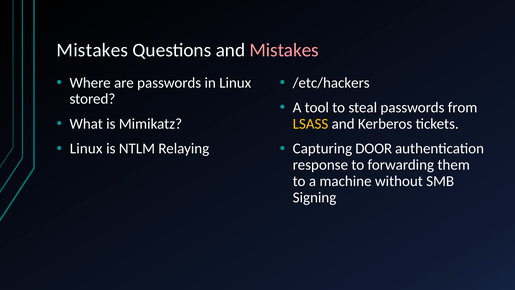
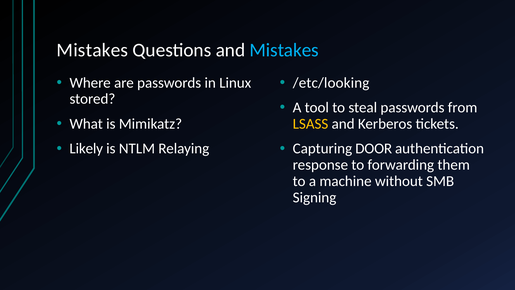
Mistakes colour: pink -> light blue (284, 50)
/etc/hackers: /etc/hackers -> /etc/looking (331, 83)
Linux: Linux -> Likely (86, 149)
